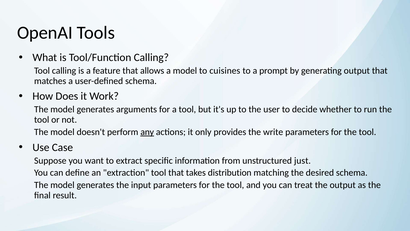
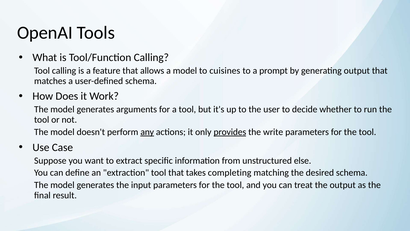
provides underline: none -> present (230, 132)
just: just -> else (303, 160)
distribution: distribution -> completing (230, 173)
